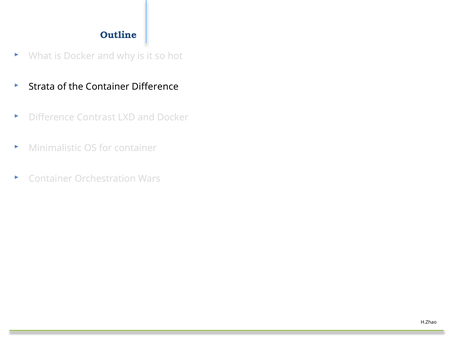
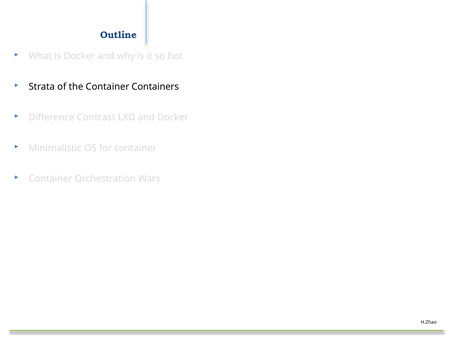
Container Difference: Difference -> Containers (155, 87)
